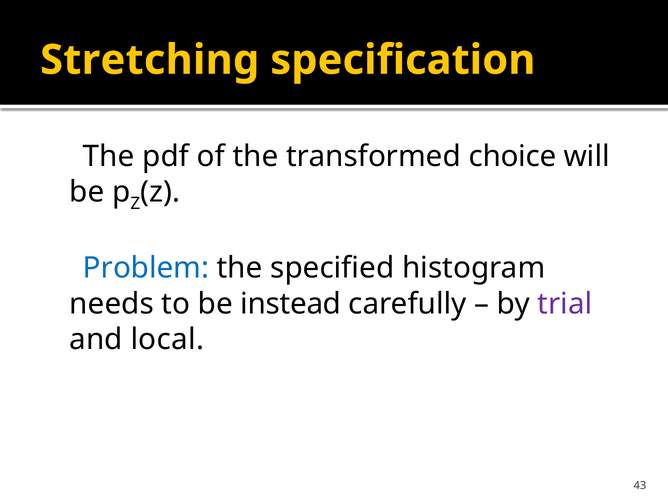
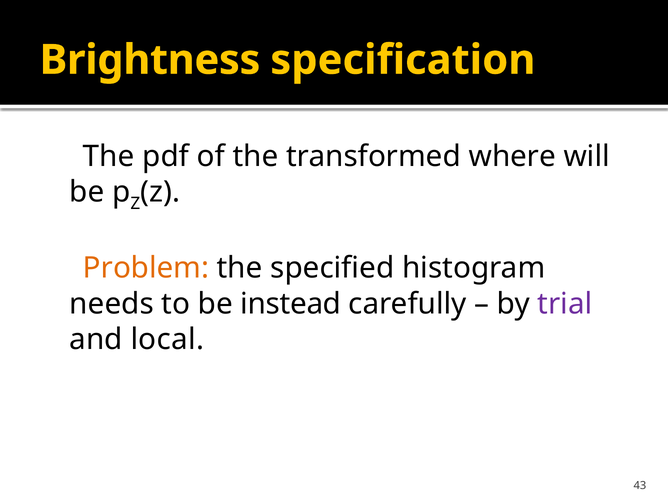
Stretching: Stretching -> Brightness (150, 60)
choice: choice -> where (512, 156)
Problem colour: blue -> orange (146, 268)
